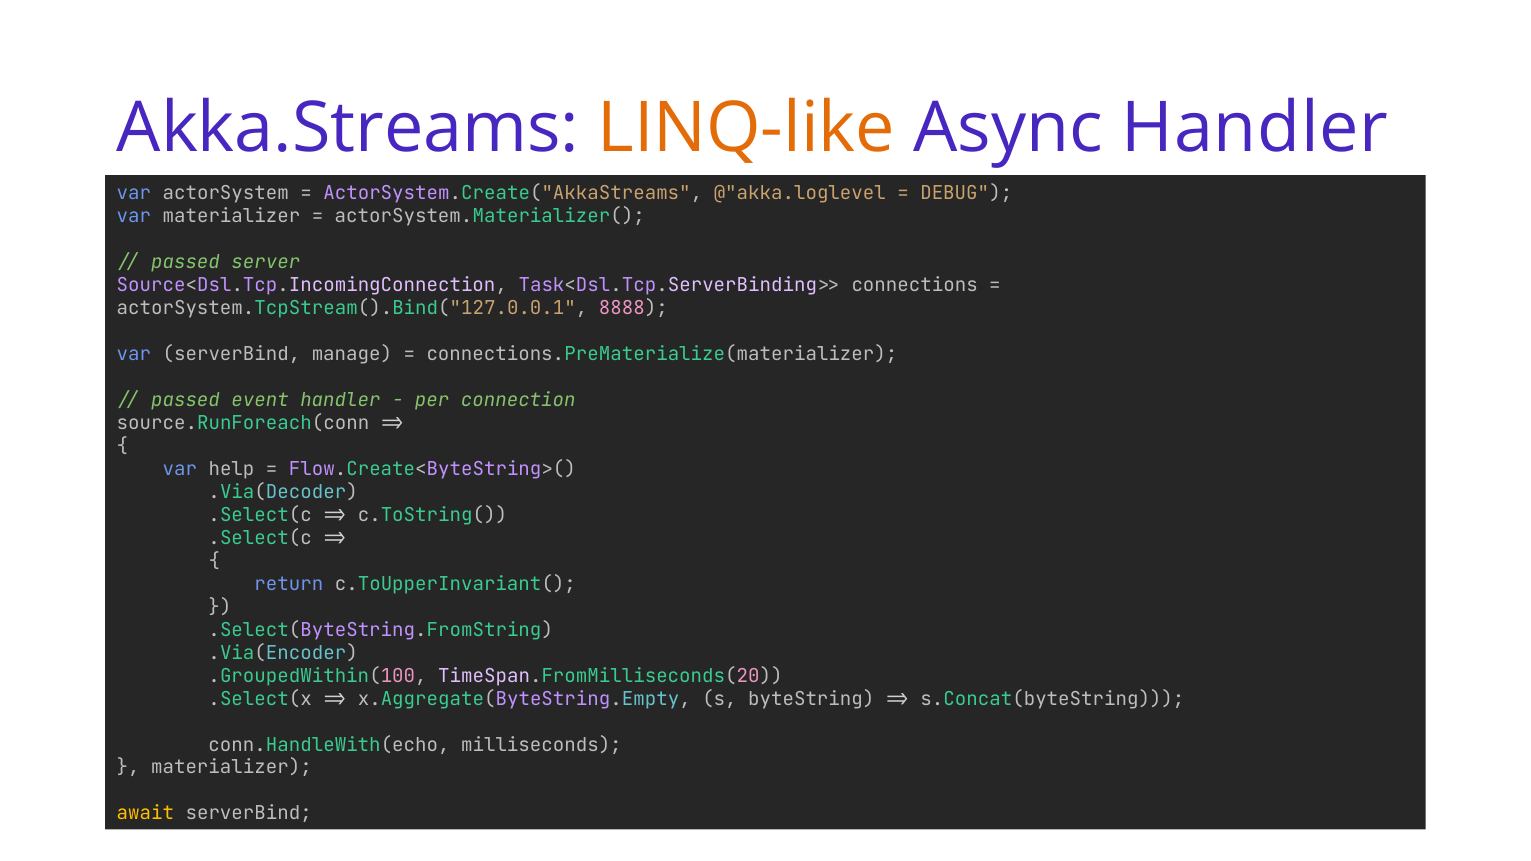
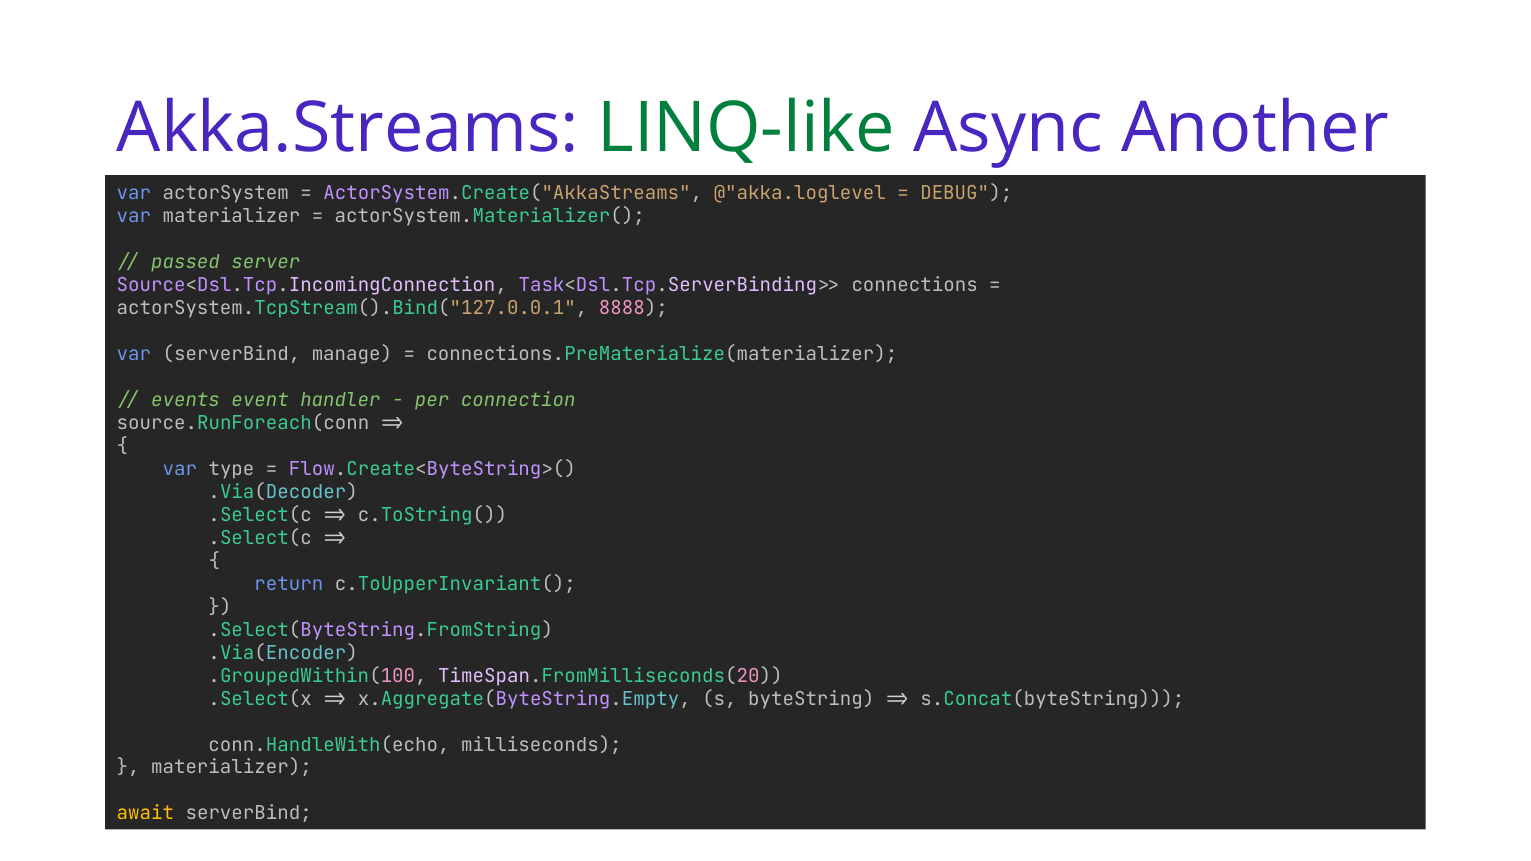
LINQ-like colour: orange -> green (746, 129)
Async Handler: Handler -> Another (1255, 129)
passed: passed -> events (186, 400)
help: help -> type (231, 469)
